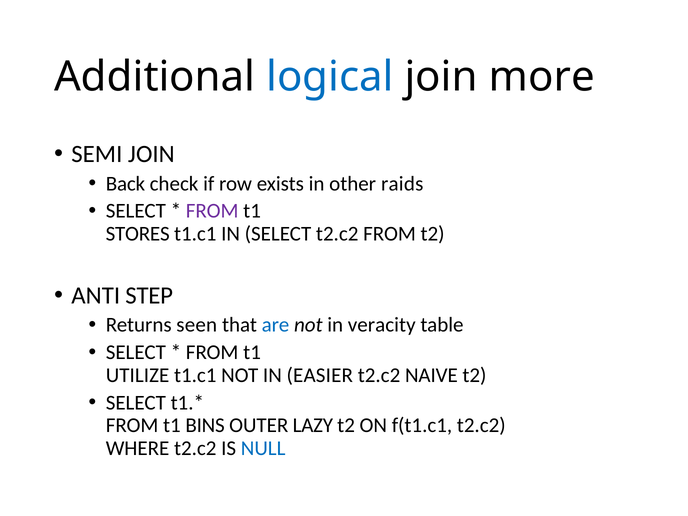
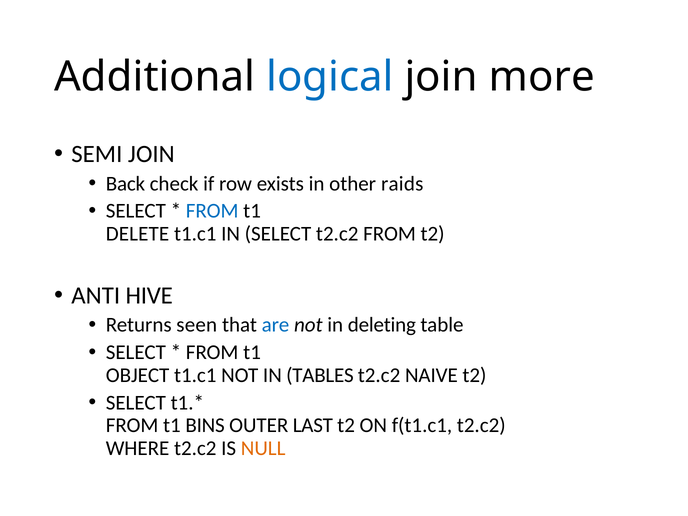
FROM colour: purple -> blue (212, 211)
STORES: STORES -> DELETE (137, 234)
STEP: STEP -> HIVE (149, 295)
veracity: veracity -> deleting (382, 325)
UTILIZE: UTILIZE -> OBJECT (138, 375)
EASIER: EASIER -> TABLES (320, 375)
LAZY: LAZY -> LAST (313, 425)
NULL colour: blue -> orange (263, 448)
